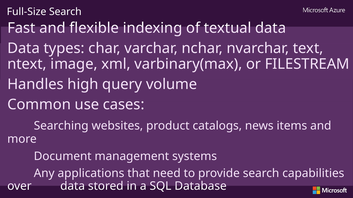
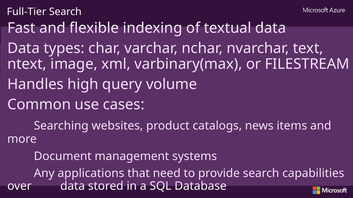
Full-Size: Full-Size -> Full-Tier (27, 12)
